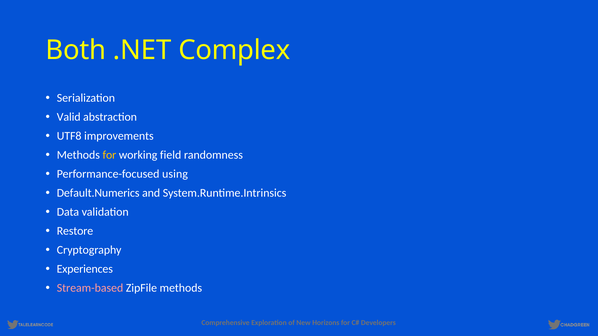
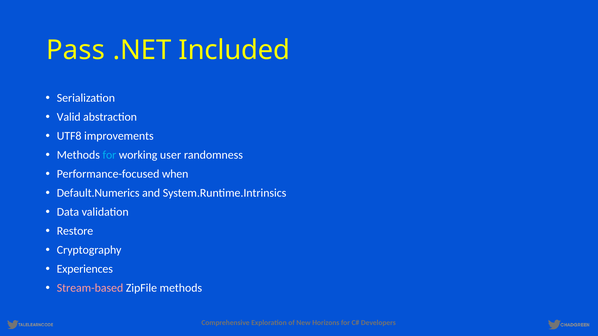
Both: Both -> Pass (76, 50)
Complex: Complex -> Included (234, 50)
for colour: yellow -> light blue (109, 155)
field: field -> user (171, 155)
using: using -> when (175, 174)
